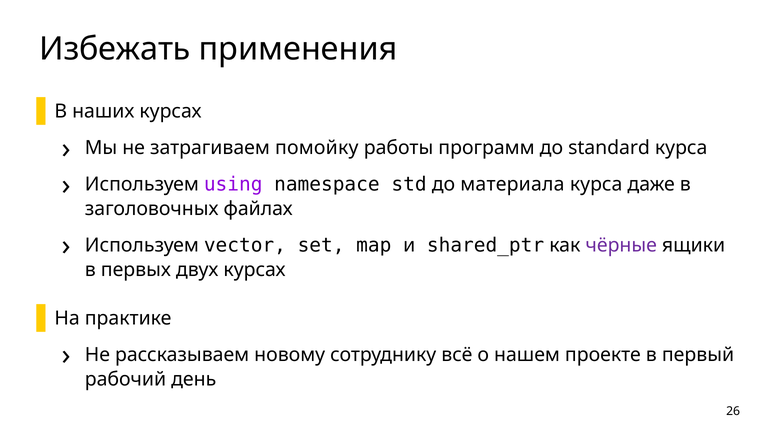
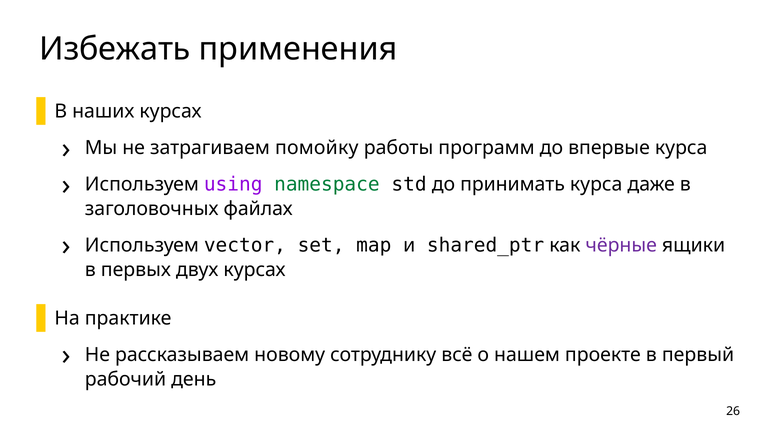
standard: standard -> впервые (609, 148)
namespace colour: black -> green (327, 185)
материала: материала -> принимать (513, 185)
